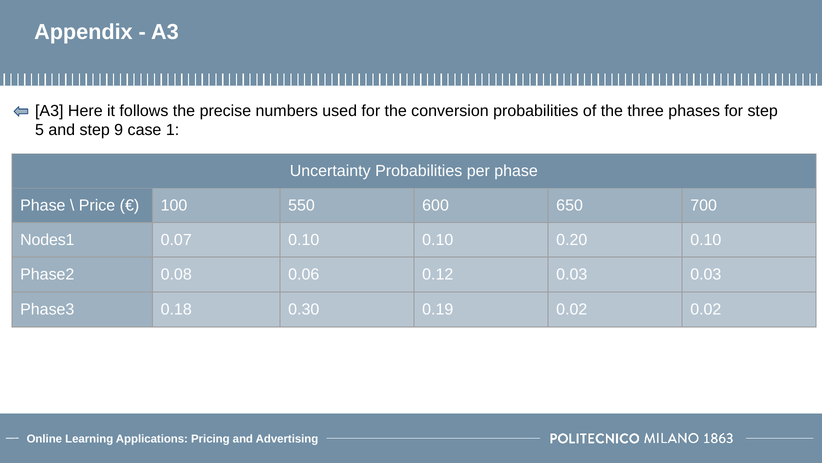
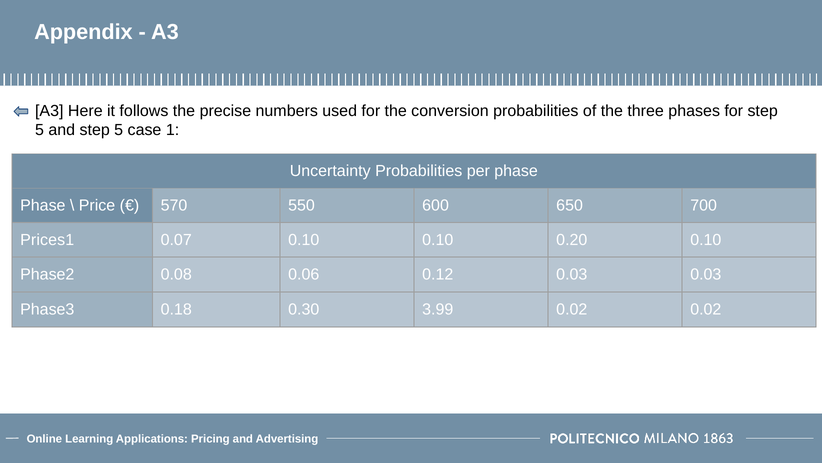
and step 9: 9 -> 5 (119, 130)
100: 100 -> 570 (174, 205)
Nodes1: Nodes1 -> Prices1 (47, 240)
0.19: 0.19 -> 3.99 (438, 309)
